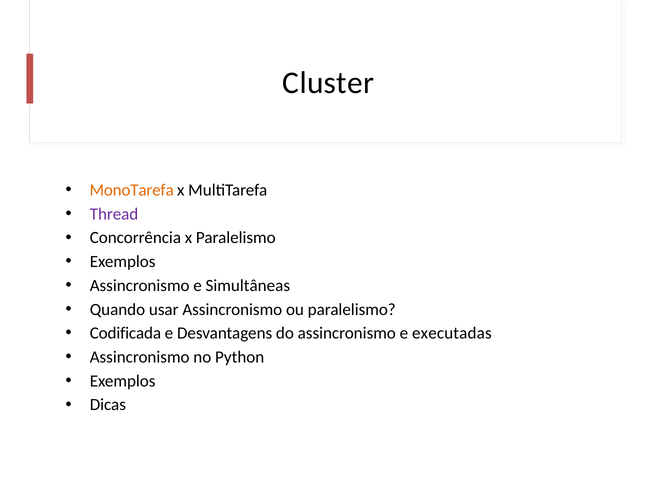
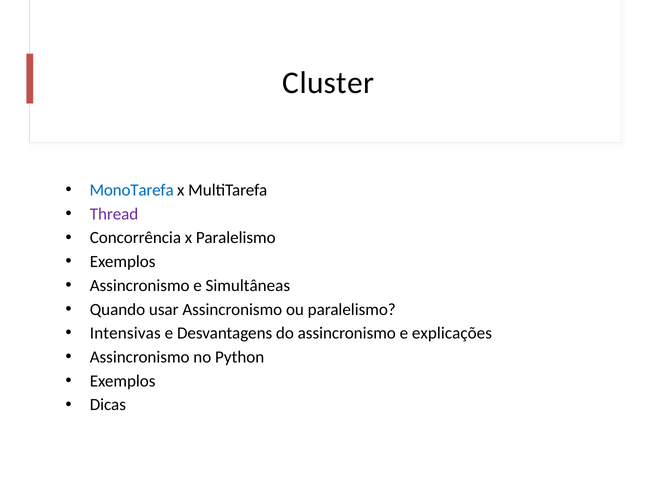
MonoTarefa colour: orange -> blue (132, 190)
Codificada: Codificada -> Intensivas (125, 333)
executadas: executadas -> explicações (452, 333)
